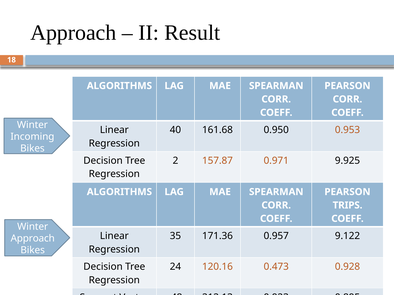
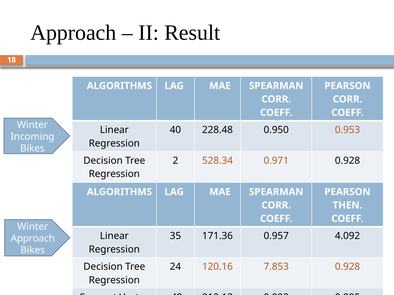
161.68: 161.68 -> 228.48 (217, 130)
157.87: 157.87 -> 528.34 (217, 161)
0.971 9.925: 9.925 -> 0.928 (347, 161)
TRIPS: TRIPS -> THEN (347, 206)
9.122: 9.122 -> 4.092 (347, 236)
0.473: 0.473 -> 7.853 (276, 267)
